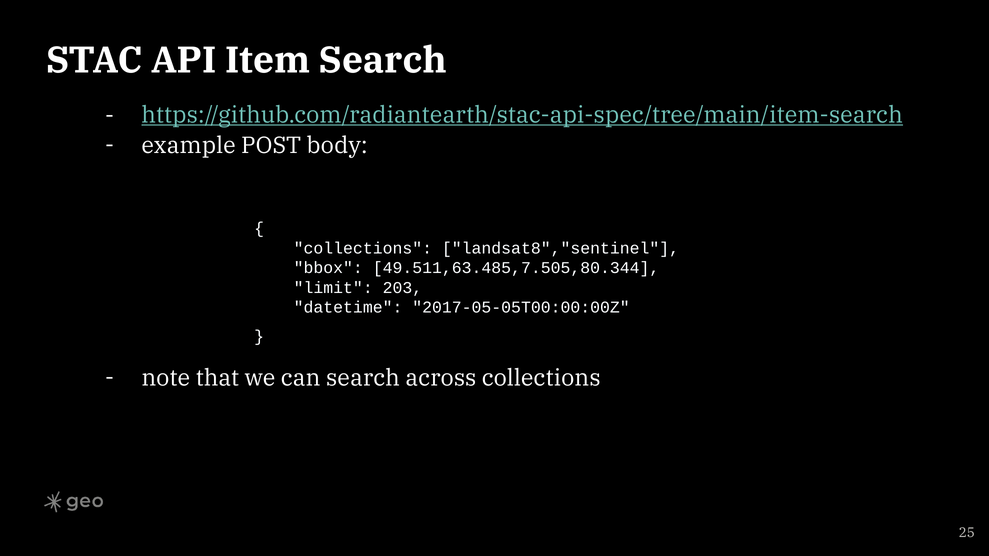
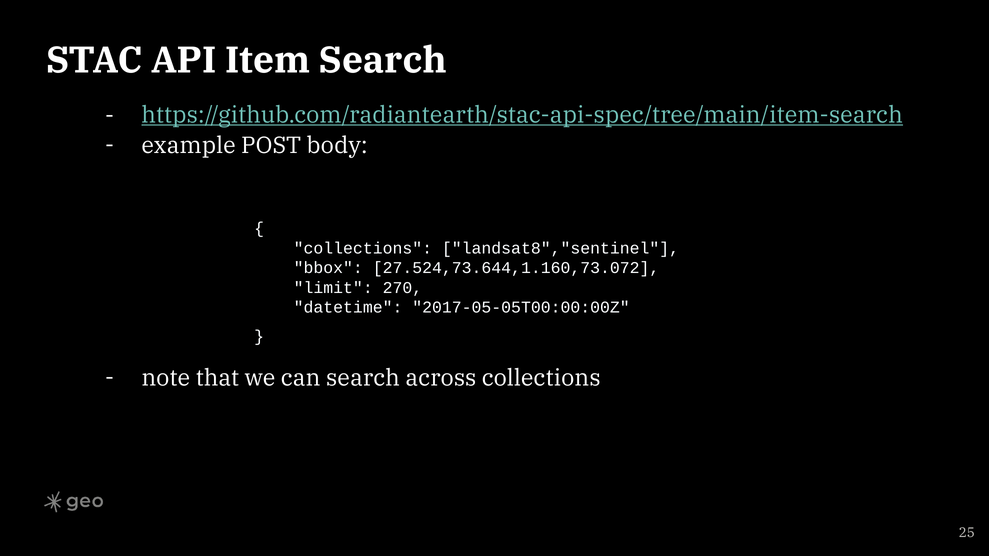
49.511,63.485,7.505,80.344: 49.511,63.485,7.505,80.344 -> 27.524,73.644,1.160,73.072 (516, 268)
203: 203 -> 270 (402, 288)
